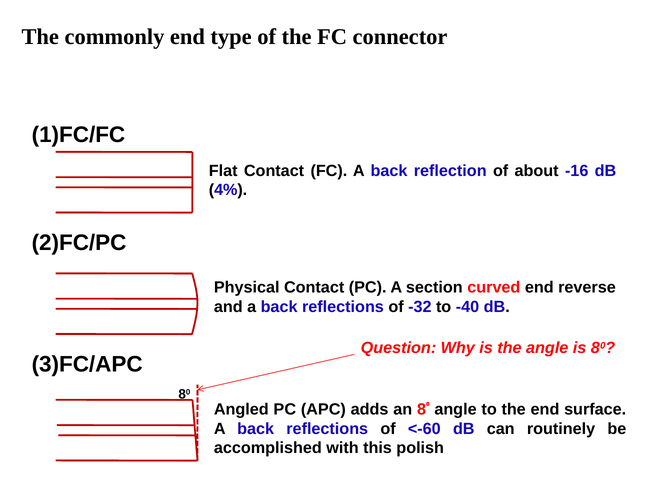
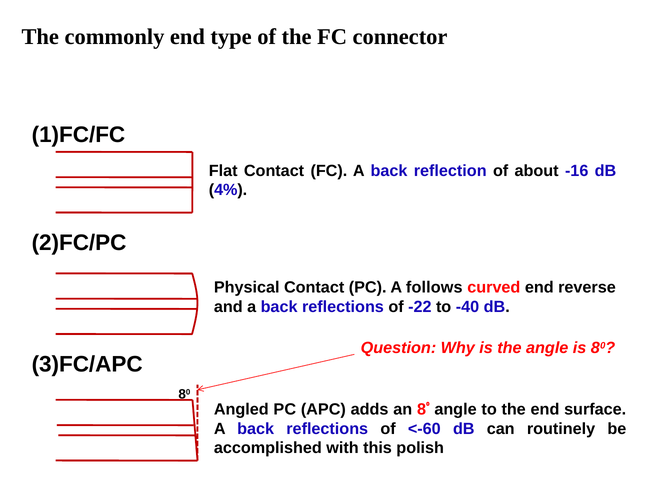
section: section -> follows (434, 287)
-32: -32 -> -22 (420, 307)
